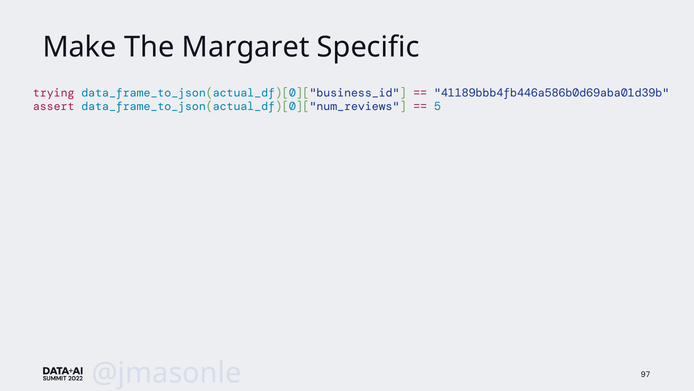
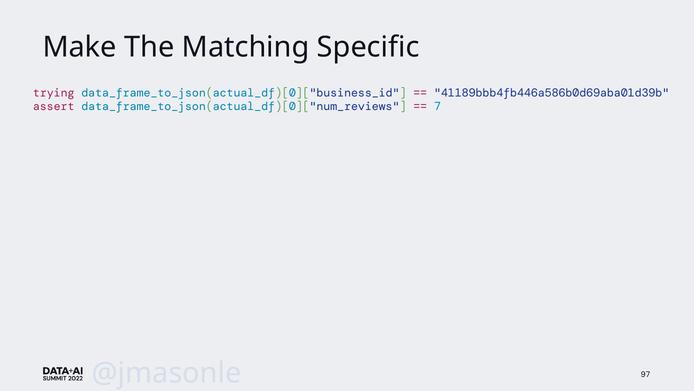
Margaret: Margaret -> Matching (246, 47)
5: 5 -> 7 (438, 106)
